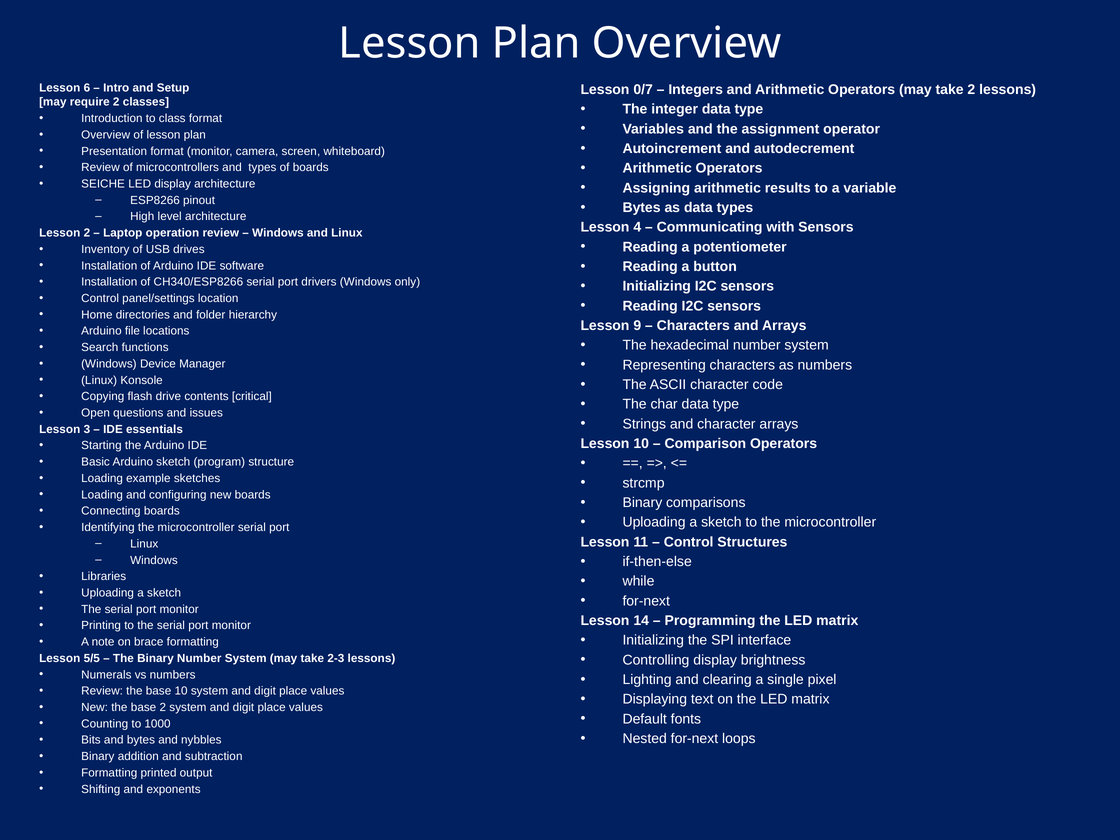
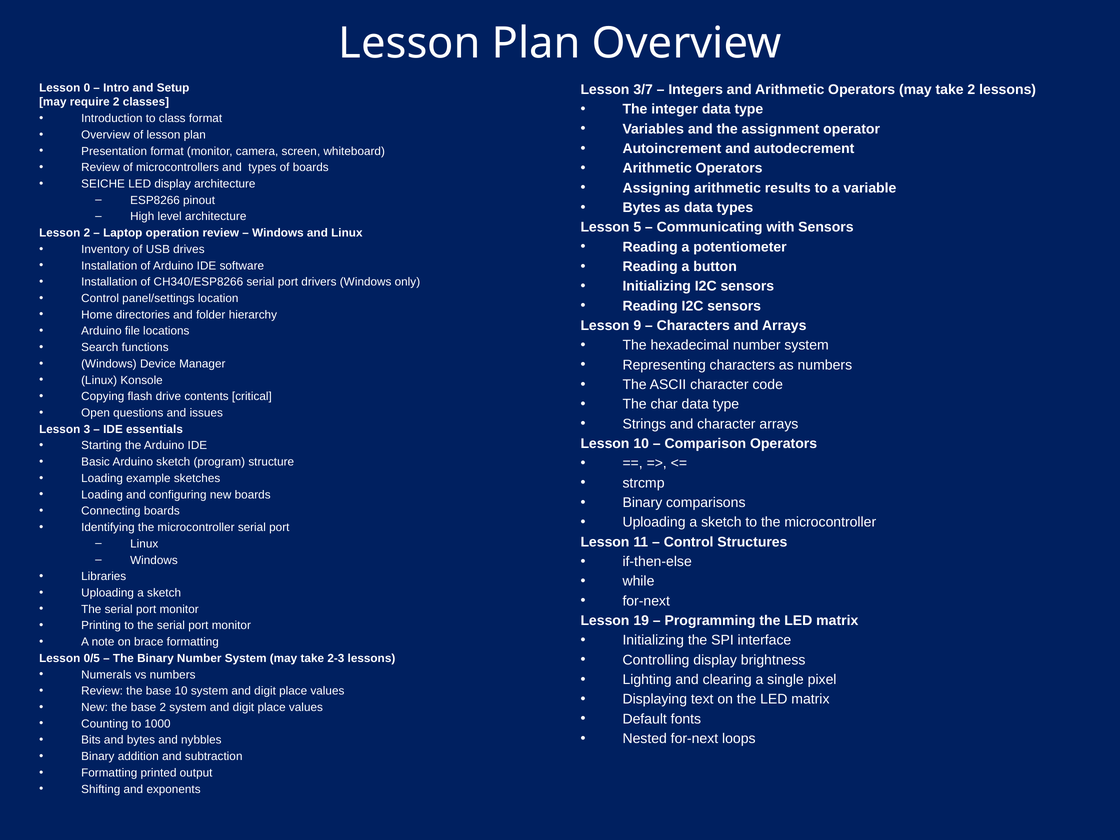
6: 6 -> 0 (87, 88)
0/7: 0/7 -> 3/7 (643, 90)
4: 4 -> 5 (637, 227)
14: 14 -> 19 (641, 621)
5/5: 5/5 -> 0/5 (92, 658)
